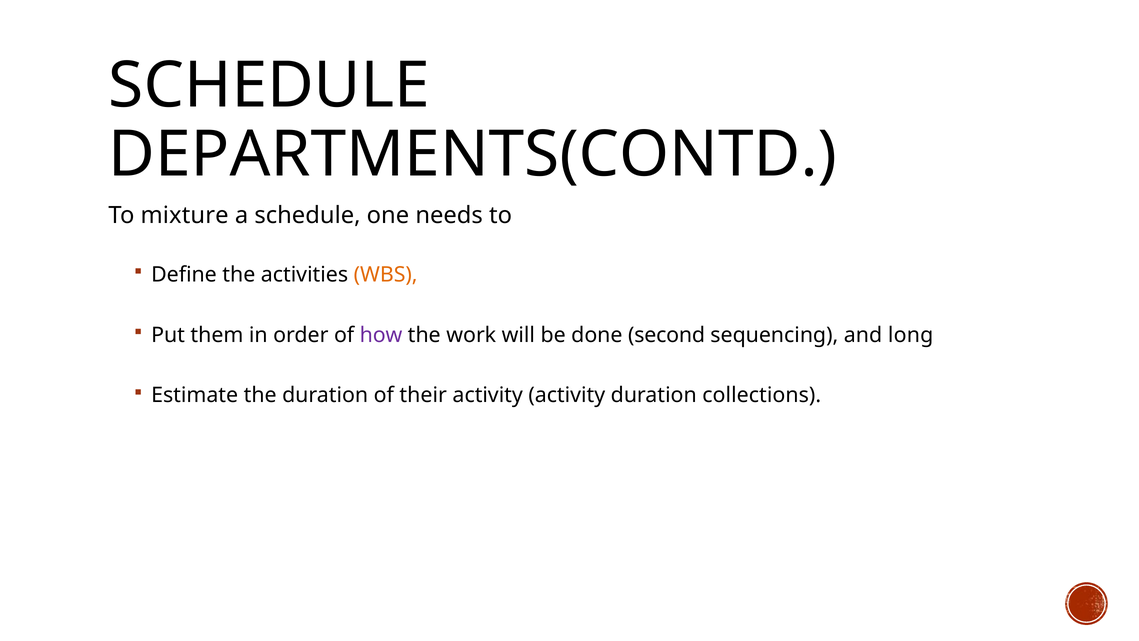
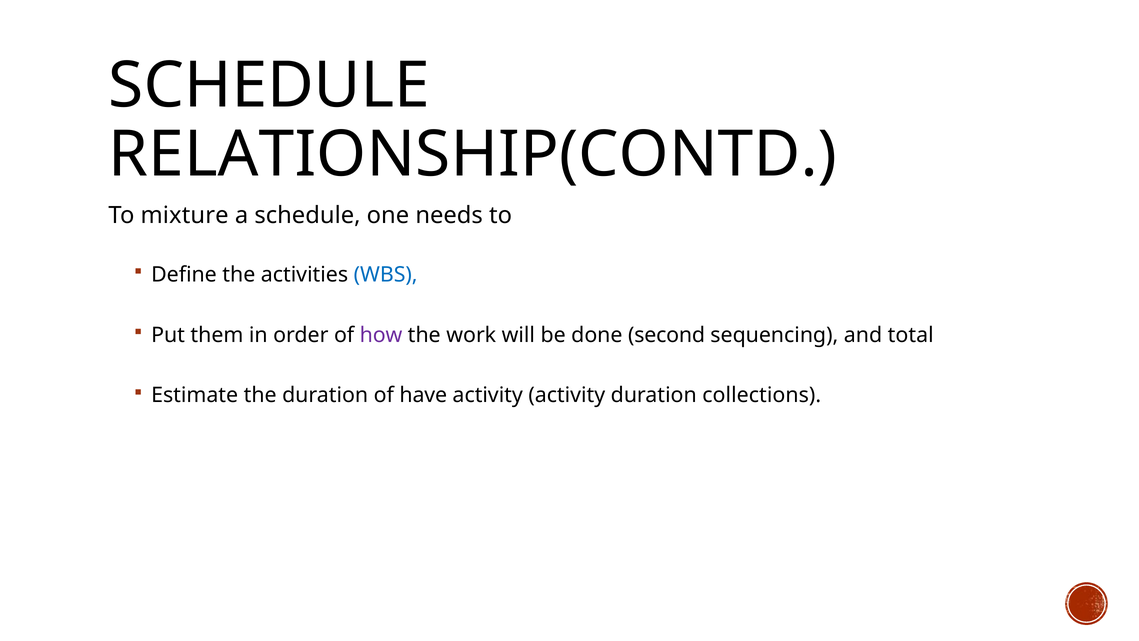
DEPARTMENTS(CONTD: DEPARTMENTS(CONTD -> RELATIONSHIP(CONTD (473, 155)
WBS colour: orange -> blue (386, 274)
long: long -> total (911, 335)
their: their -> have (423, 395)
